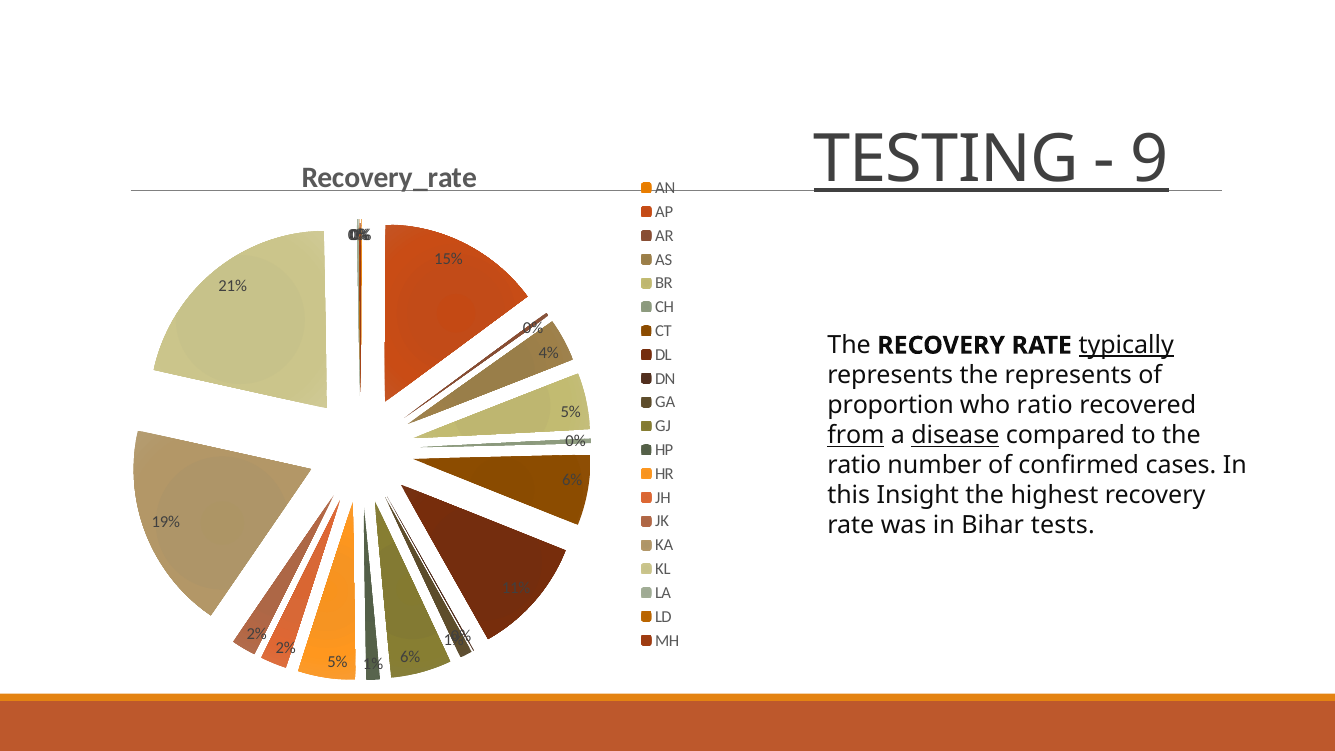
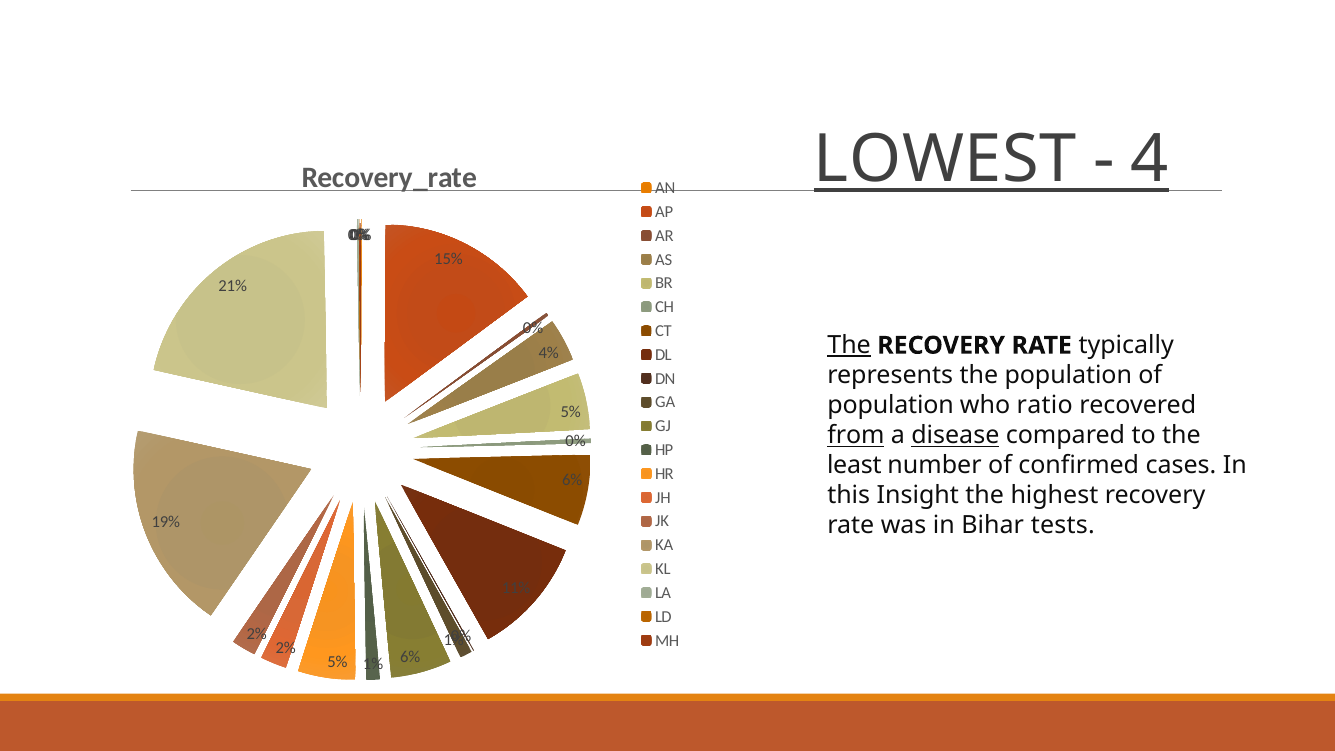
TESTING: TESTING -> LOWEST (945, 160)
9: 9 -> 4 (1150, 160)
The underline: none -> present (849, 345)
typically underline: present -> none (1126, 345)
the represents: represents -> population (1068, 375)
proportion: proportion -> population (891, 406)
ratio: ratio -> least (854, 466)
